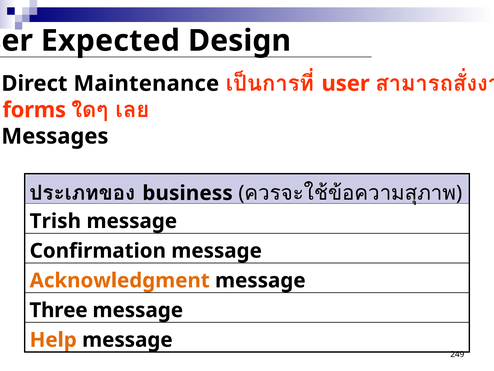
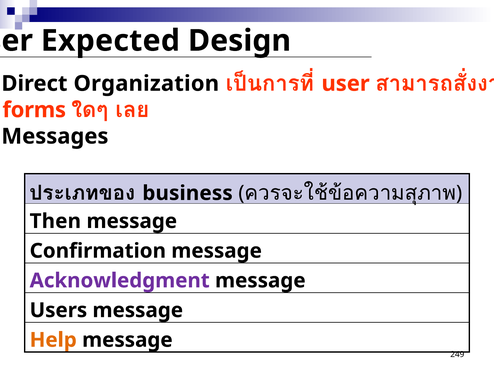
Maintenance: Maintenance -> Organization (146, 83)
Trish: Trish -> Then (55, 221)
Acknowledgment colour: orange -> purple (120, 280)
Three: Three -> Users (58, 310)
